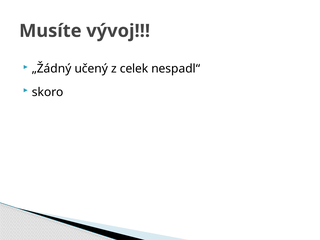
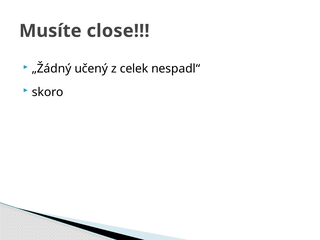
vývoj: vývoj -> close (118, 31)
